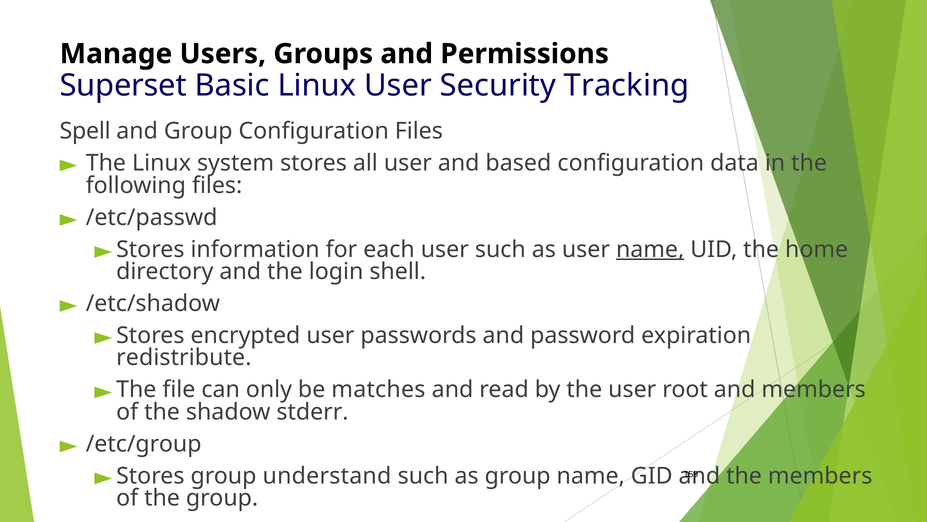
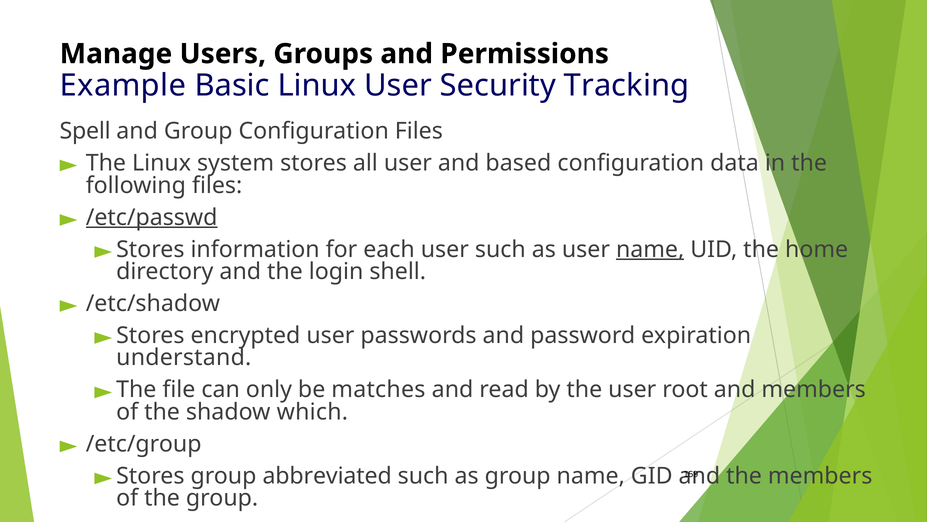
Superset: Superset -> Example (123, 86)
/etc/passwd underline: none -> present (152, 217)
redistribute: redistribute -> understand (184, 357)
stderr: stderr -> which (312, 412)
understand: understand -> abbreviated (327, 475)
